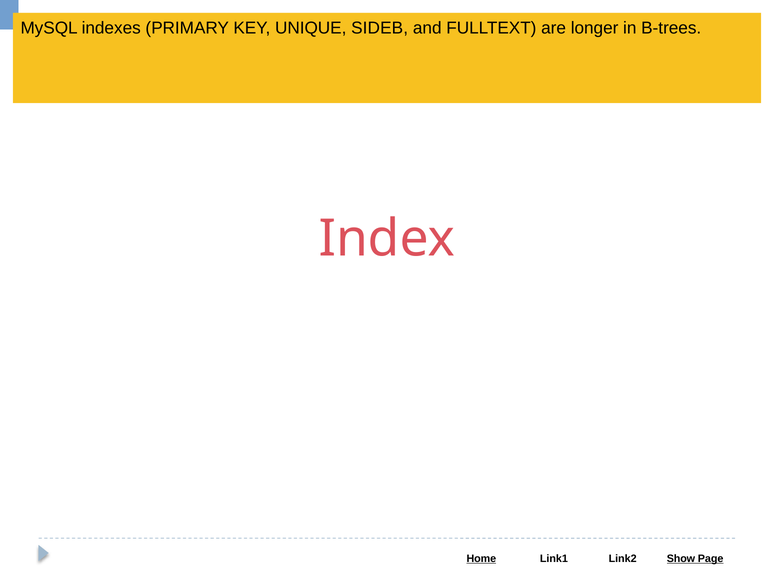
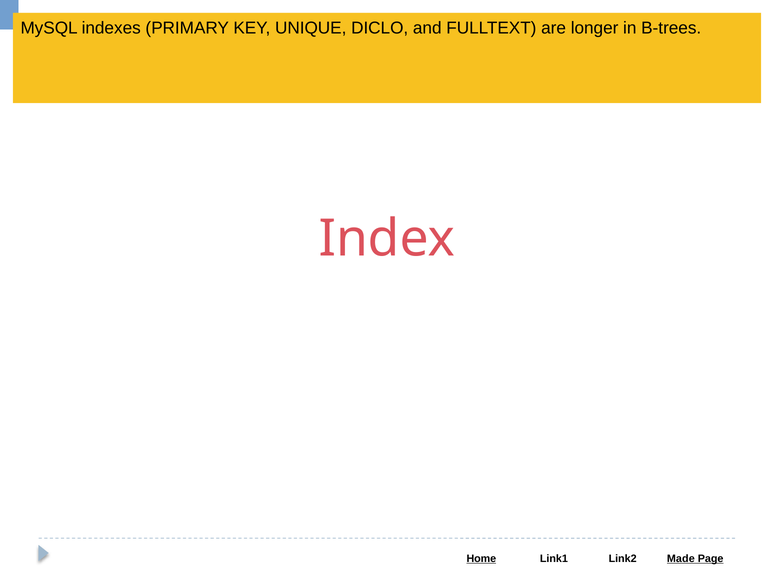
SIDEB: SIDEB -> DICLO (380, 28)
Show: Show -> Made (681, 558)
